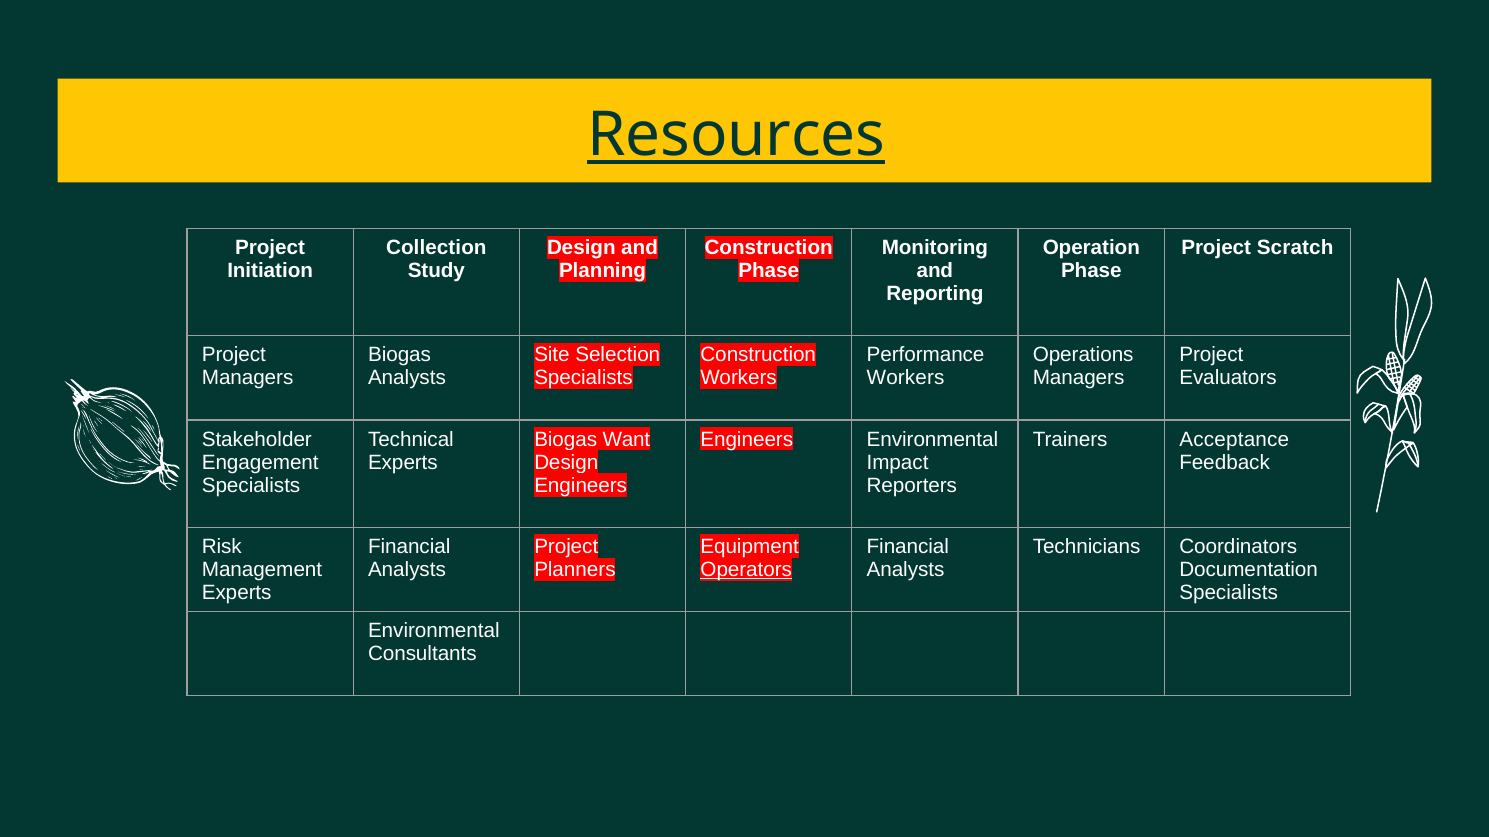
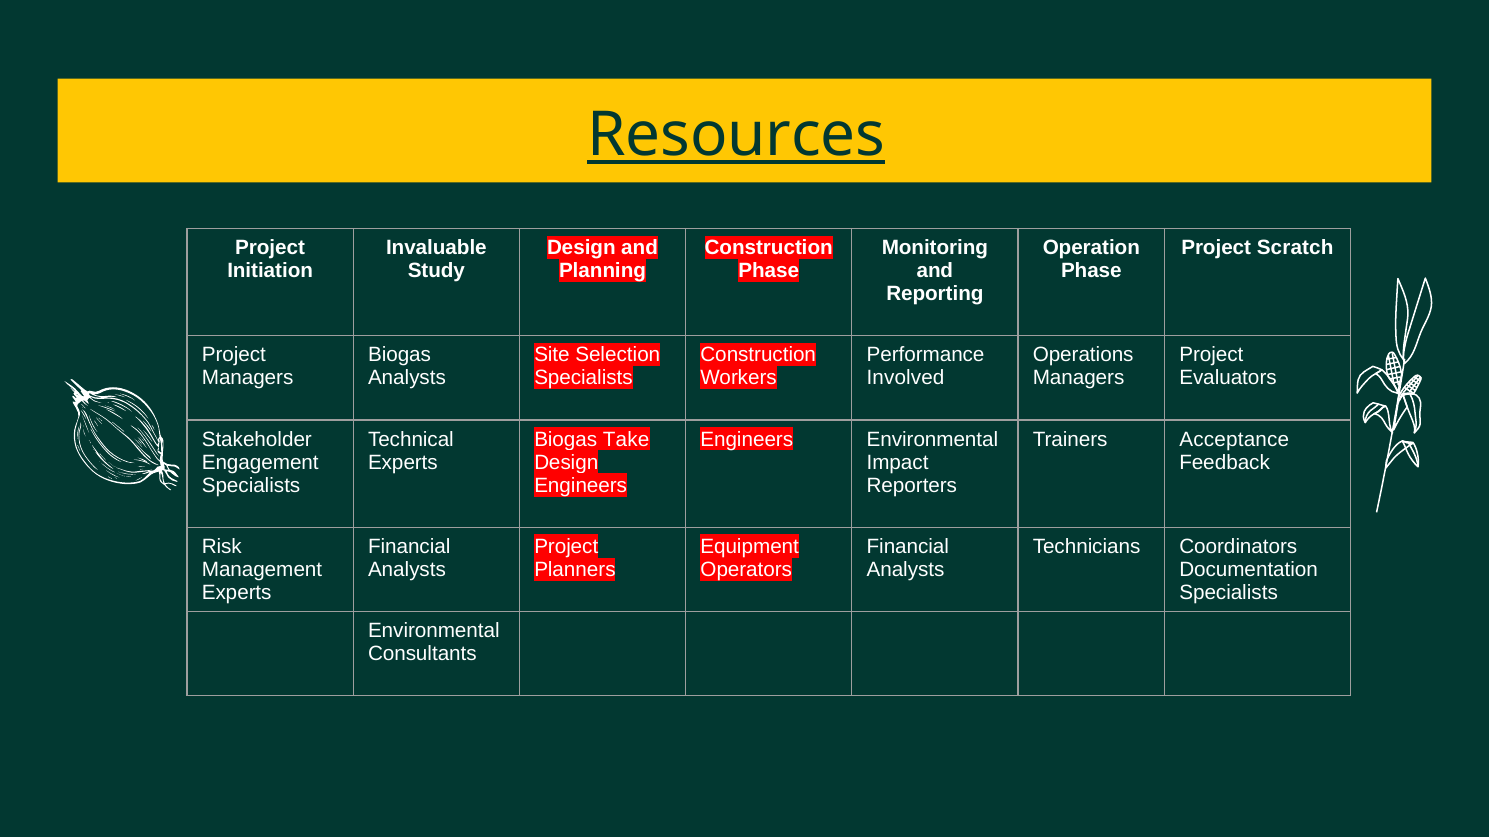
Collection: Collection -> Invaluable (436, 248)
Workers: Workers -> Involved (906, 378)
Want: Want -> Take (626, 440)
Operators underline: present -> none (746, 570)
